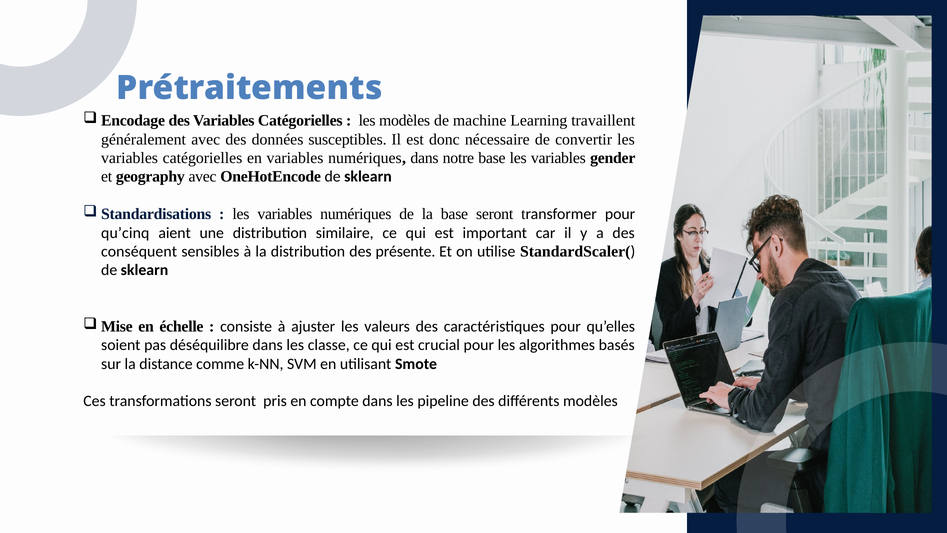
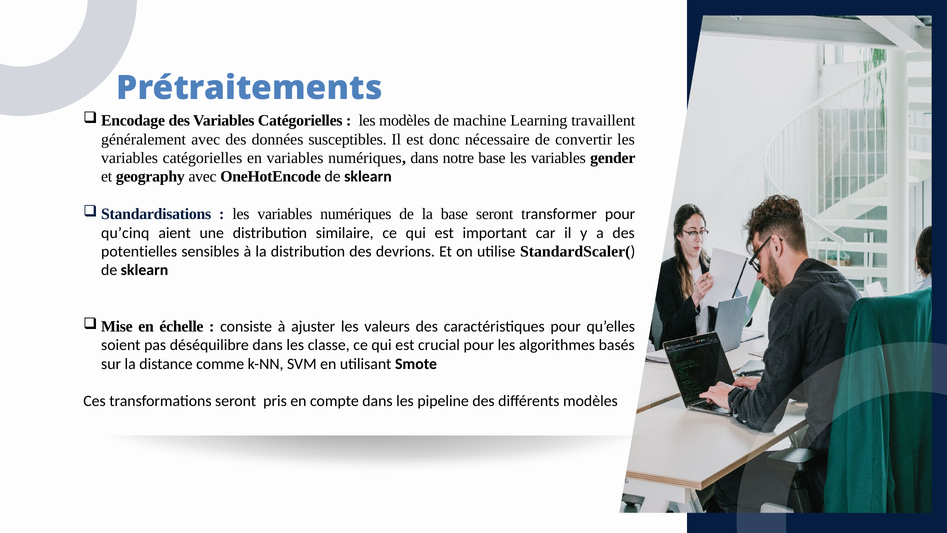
conséquent: conséquent -> potentielles (139, 251)
présente: présente -> devrions (405, 251)
